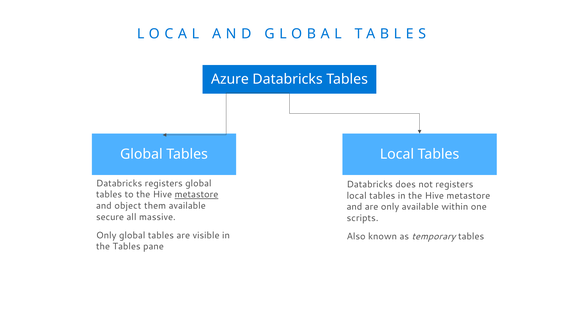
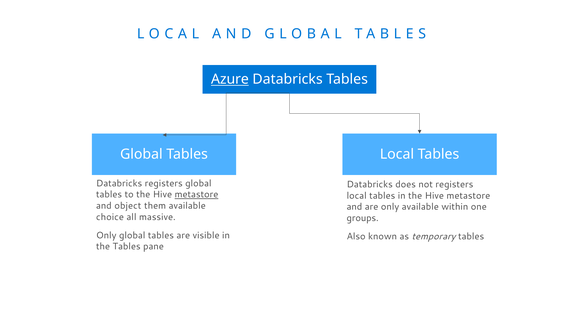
Azure underline: none -> present (230, 79)
secure: secure -> choice (110, 217)
scripts: scripts -> groups (363, 219)
